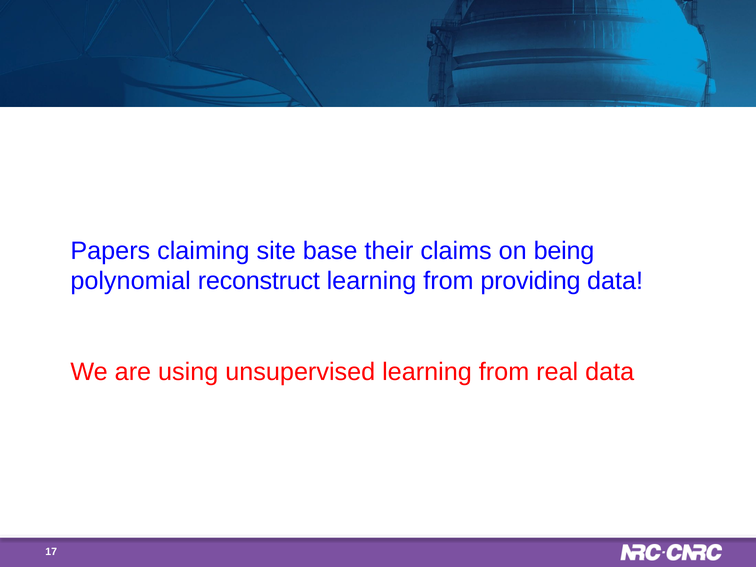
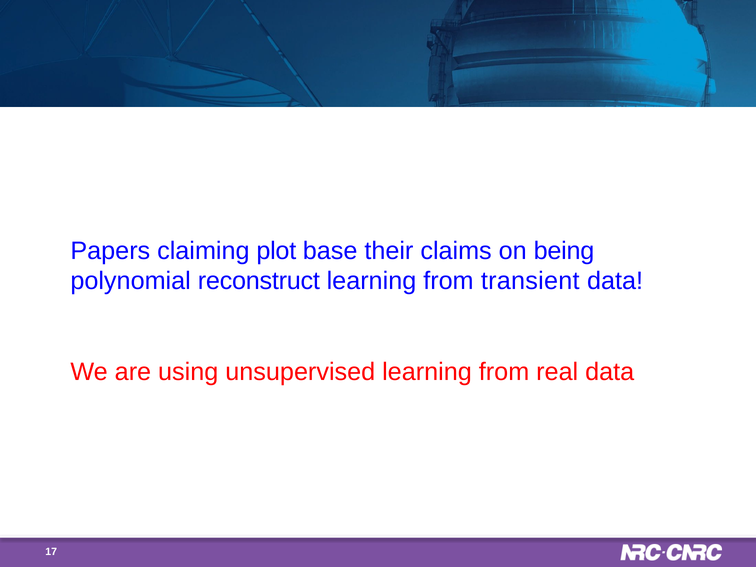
site: site -> plot (276, 251)
providing: providing -> transient (530, 281)
